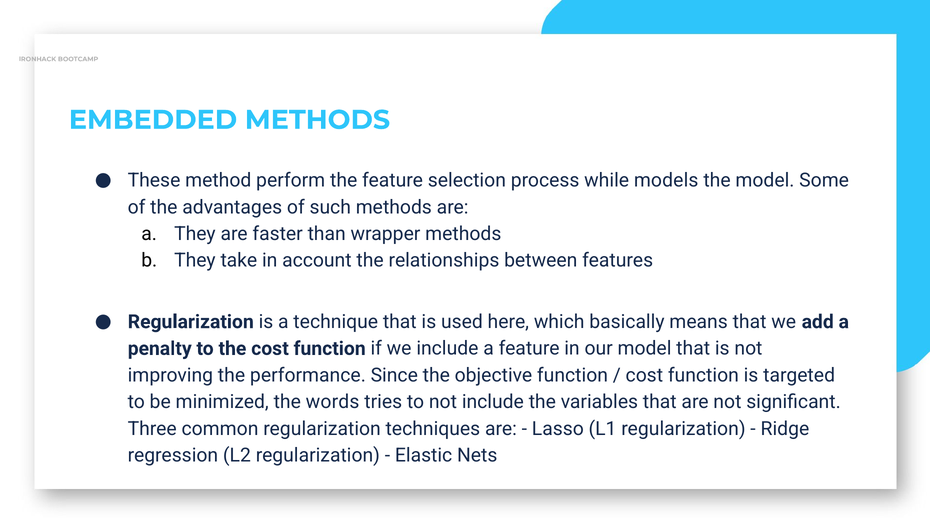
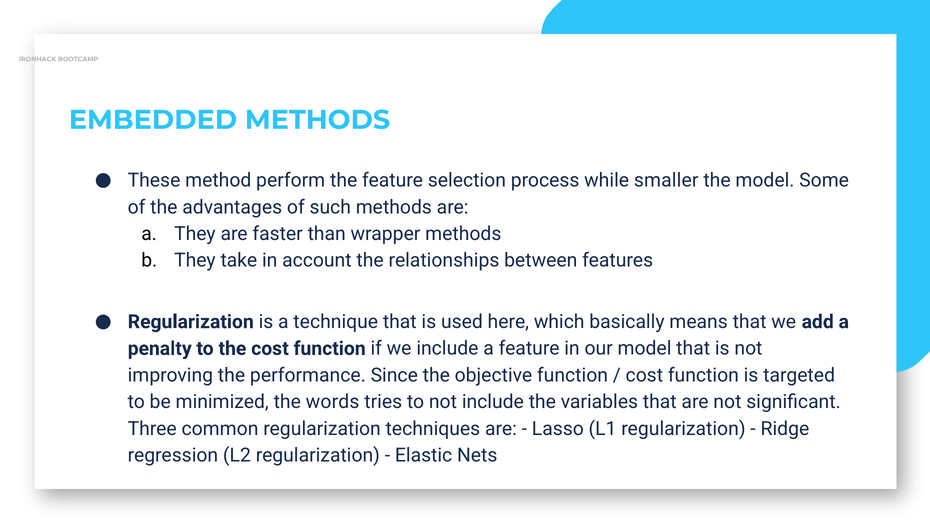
models: models -> smaller (666, 180)
